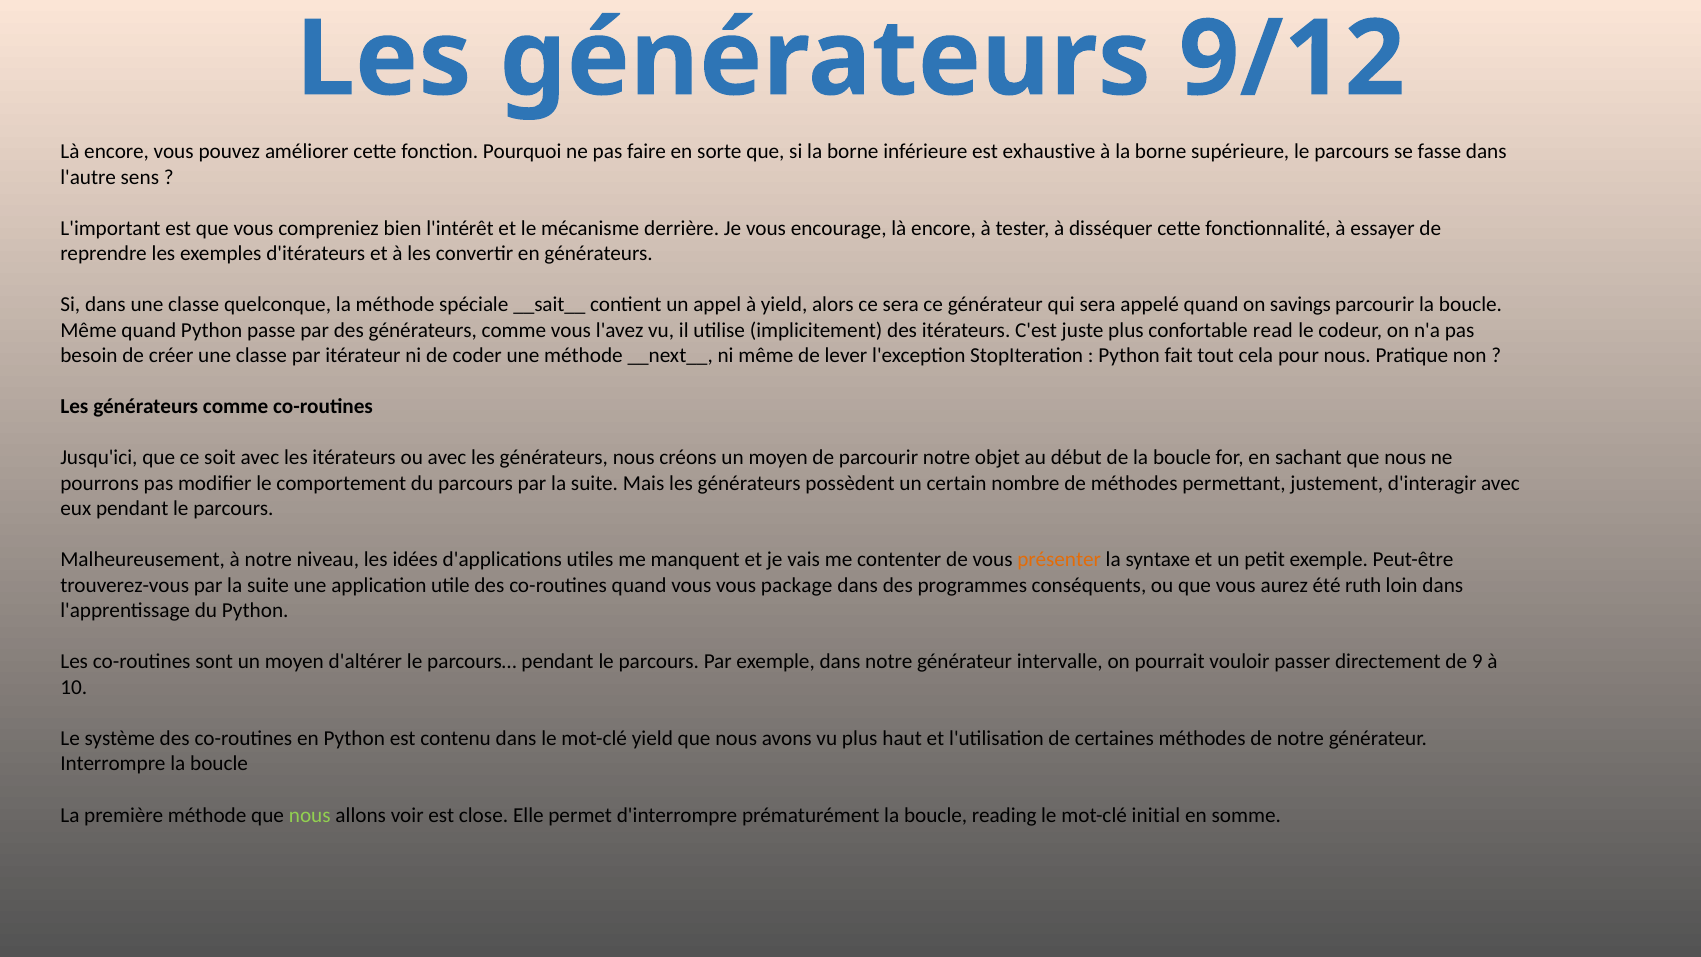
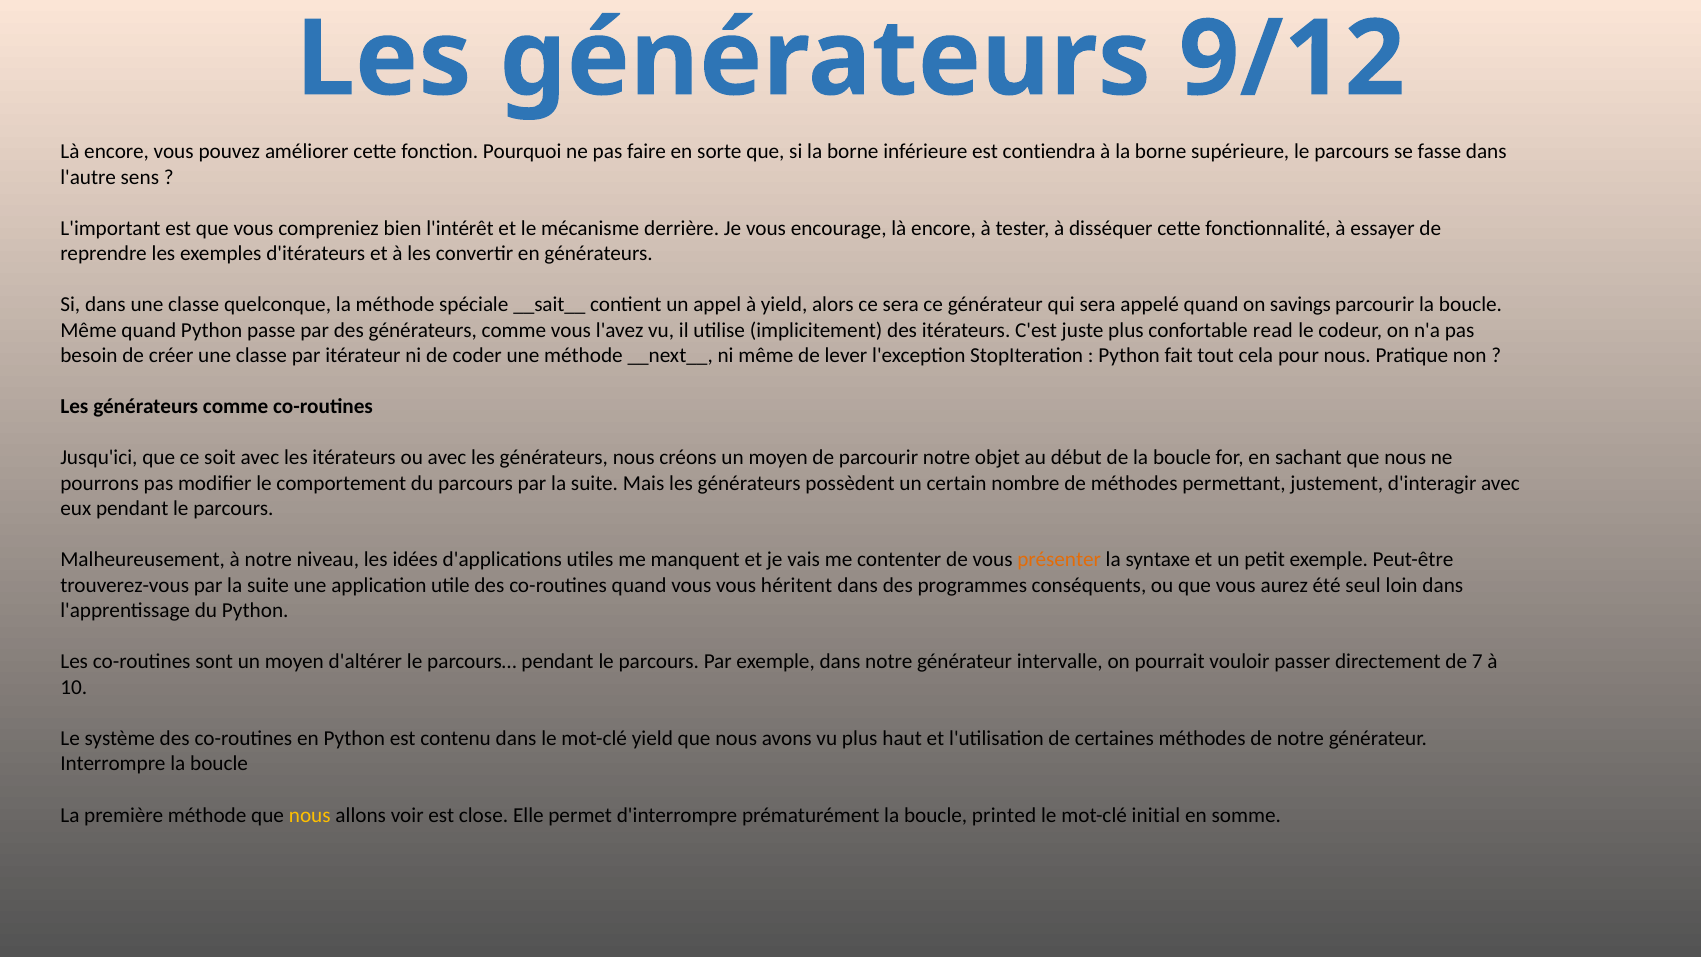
exhaustive: exhaustive -> contiendra (1049, 151)
package: package -> héritent (797, 585)
ruth: ruth -> seul (1363, 585)
9: 9 -> 7 (1477, 662)
nous colour: light green -> yellow (310, 815)
reading: reading -> printed (1004, 815)
